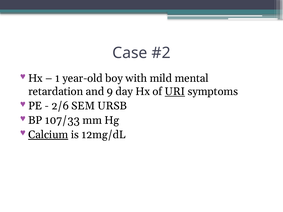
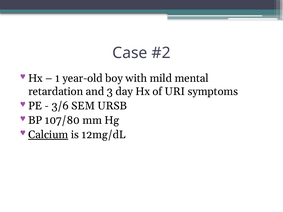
9: 9 -> 3 (110, 92)
URI underline: present -> none (175, 92)
2/6: 2/6 -> 3/6 (60, 106)
107/33: 107/33 -> 107/80 (62, 120)
